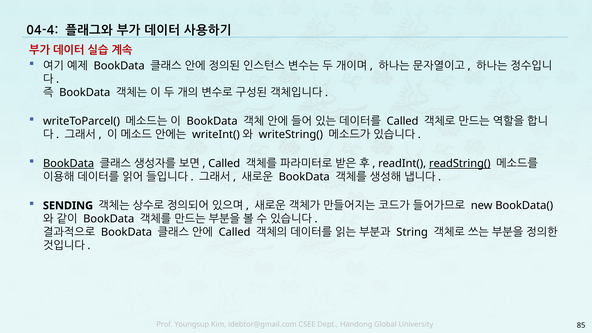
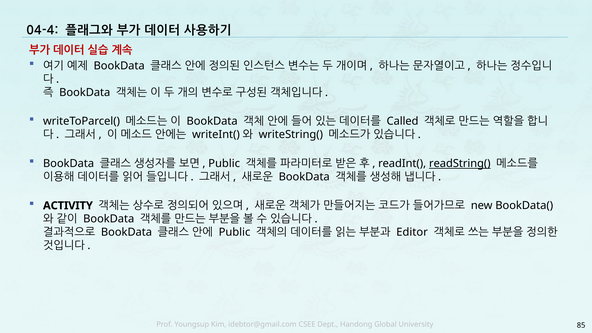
BookData underline: present -> none (69, 163)
Called: Called -> Public (224, 163)
SENDING: SENDING -> ACTIVITY (68, 206)
Called: Called -> Public (235, 232)
String: String -> Editor (412, 232)
